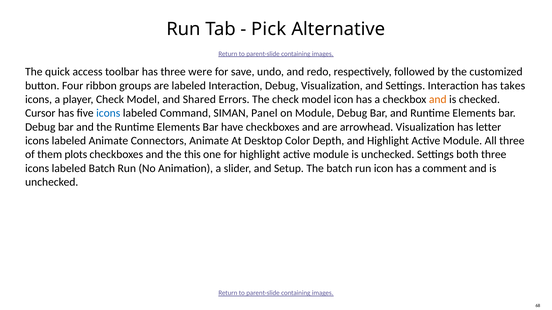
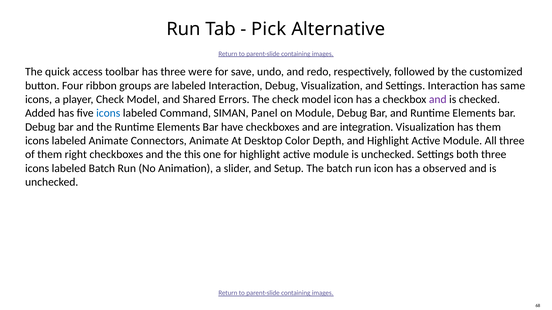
takes: takes -> same (513, 86)
and colour: orange -> purple (438, 99)
Cursor: Cursor -> Added (40, 113)
arrowhead: arrowhead -> integration (367, 127)
has letter: letter -> them (488, 127)
plots: plots -> right (76, 155)
comment: comment -> observed (445, 169)
